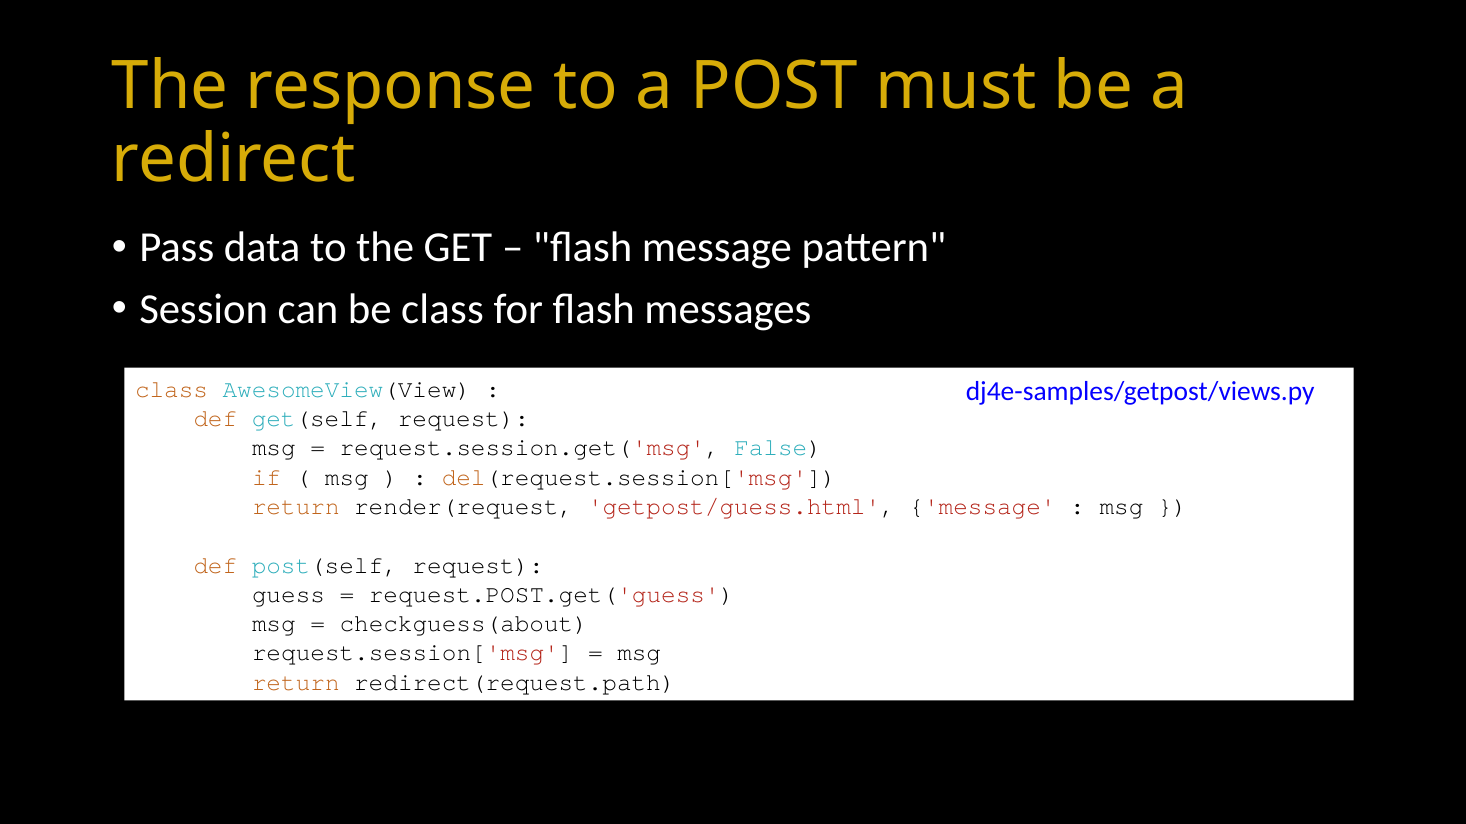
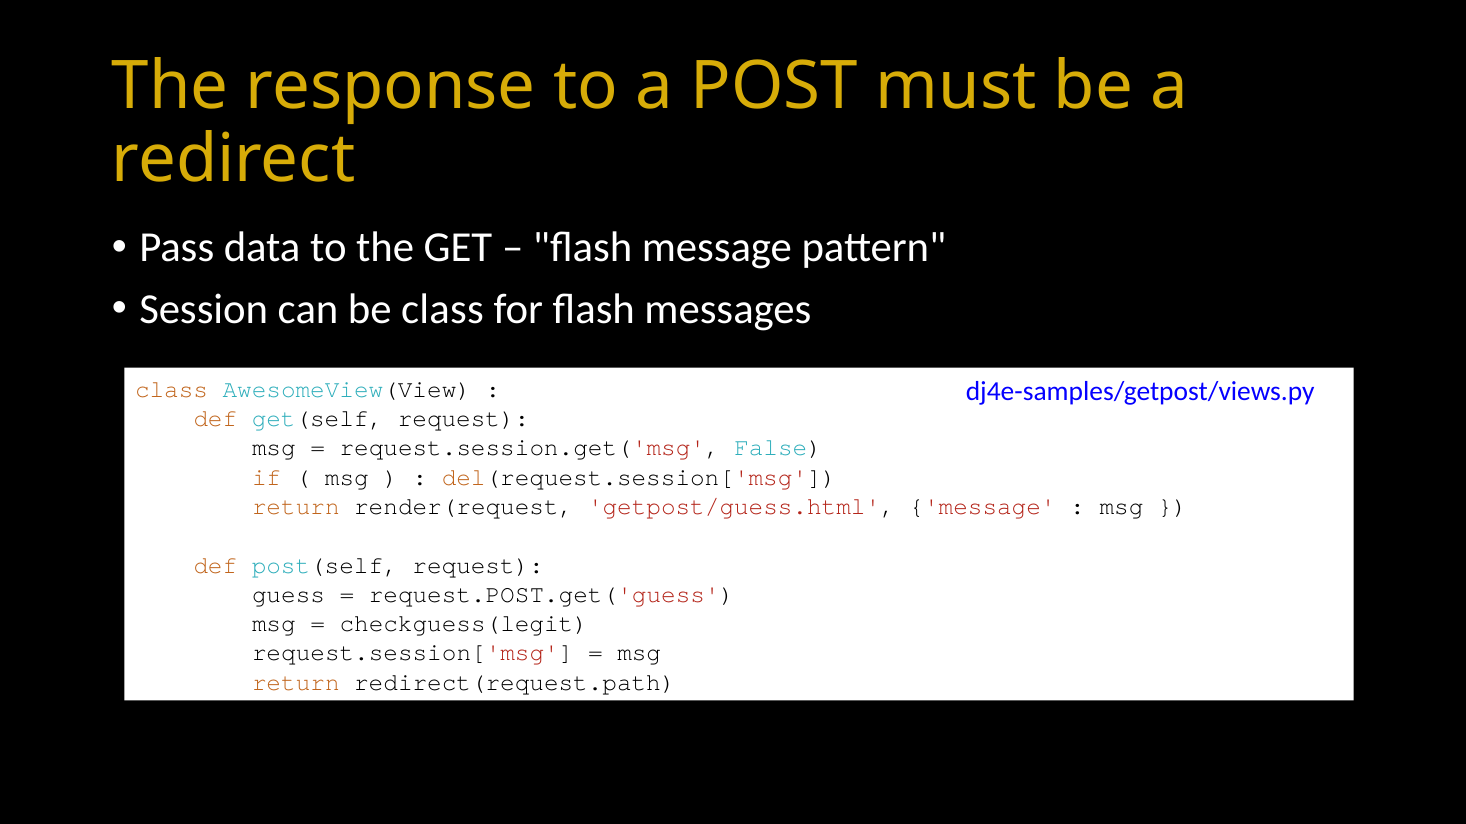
checkguess(about: checkguess(about -> checkguess(legit (464, 624)
